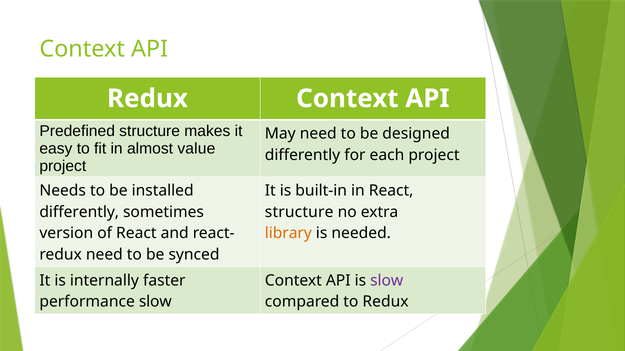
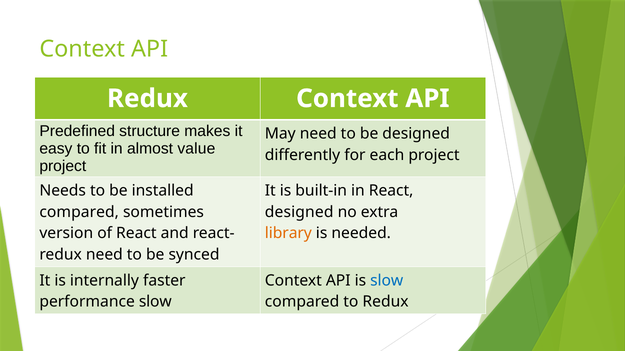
differently: differently -> compared (79, 212)
structure: structure -> designed (299, 212)
slow colour: purple -> blue (387, 281)
